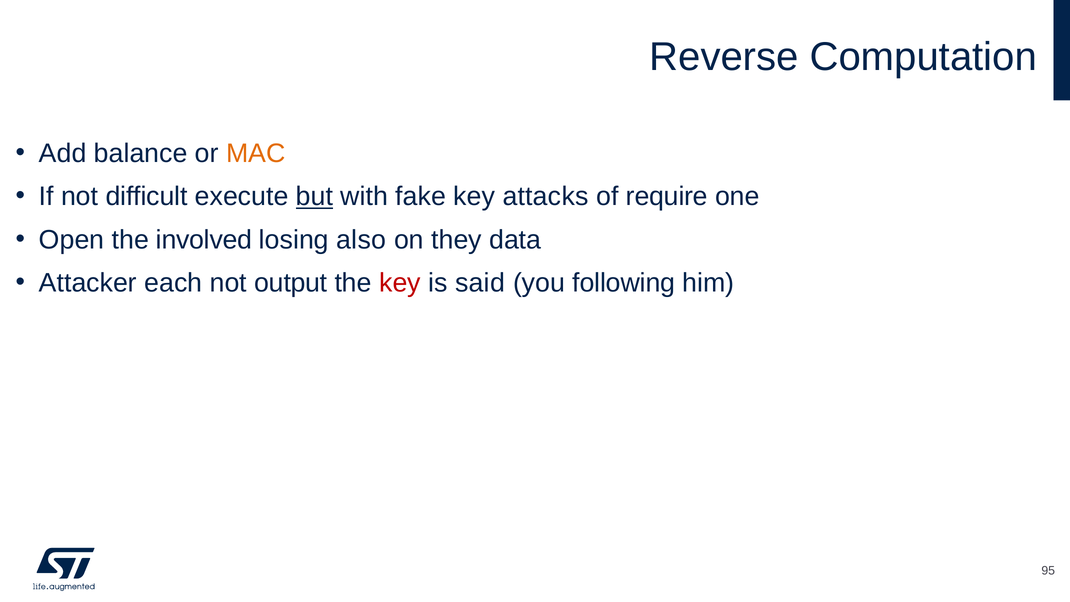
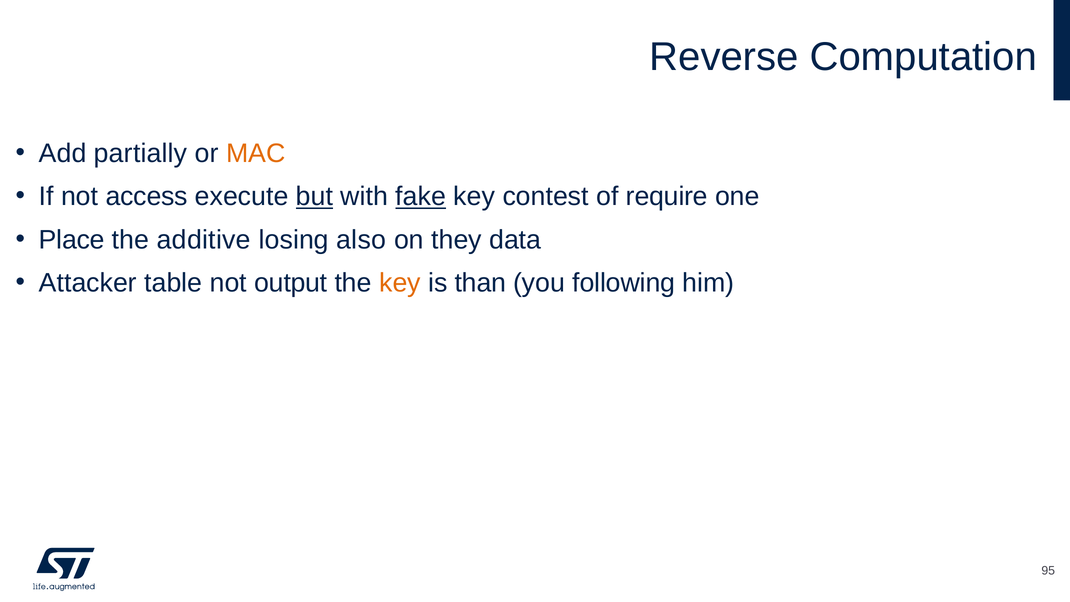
balance: balance -> partially (141, 153)
difficult: difficult -> access (147, 197)
fake underline: none -> present (421, 197)
attacks: attacks -> contest (546, 197)
Open: Open -> Place (72, 240)
involved: involved -> additive (204, 240)
each: each -> table (173, 283)
key colour: red -> orange (400, 283)
said: said -> than (480, 283)
